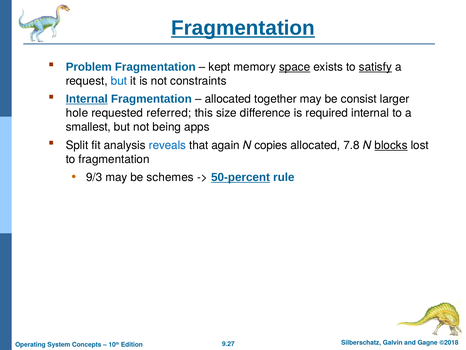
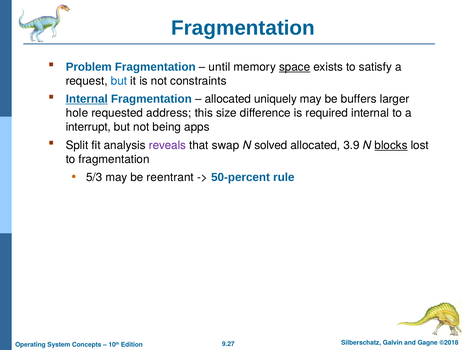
Fragmentation underline: present -> none (243, 28)
kept: kept -> until (219, 67)
satisfy underline: present -> none (375, 67)
together: together -> uniquely (276, 99)
consist: consist -> buffers (359, 99)
referred: referred -> address (169, 113)
smallest: smallest -> interrupt (88, 127)
reveals colour: blue -> purple (167, 145)
again: again -> swap (225, 145)
copies: copies -> solved (271, 145)
7.8: 7.8 -> 3.9 (352, 145)
9/3: 9/3 -> 5/3 (94, 177)
schemes: schemes -> reentrant (170, 177)
50-percent underline: present -> none (241, 177)
